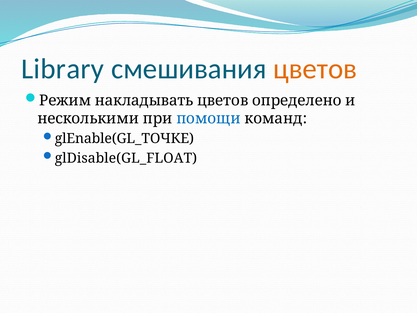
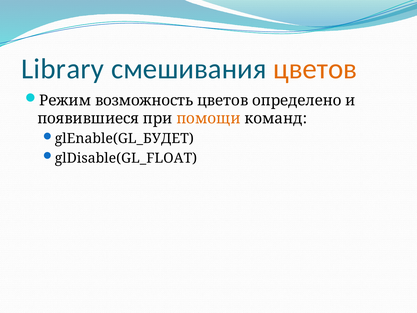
накладывать: накладывать -> возможность (144, 100)
несколькими: несколькими -> появившиеся (88, 118)
помощи colour: blue -> orange (208, 118)
glEnable(GL_ТОЧКЕ: glEnable(GL_ТОЧКЕ -> glEnable(GL_БУДЕТ (124, 139)
